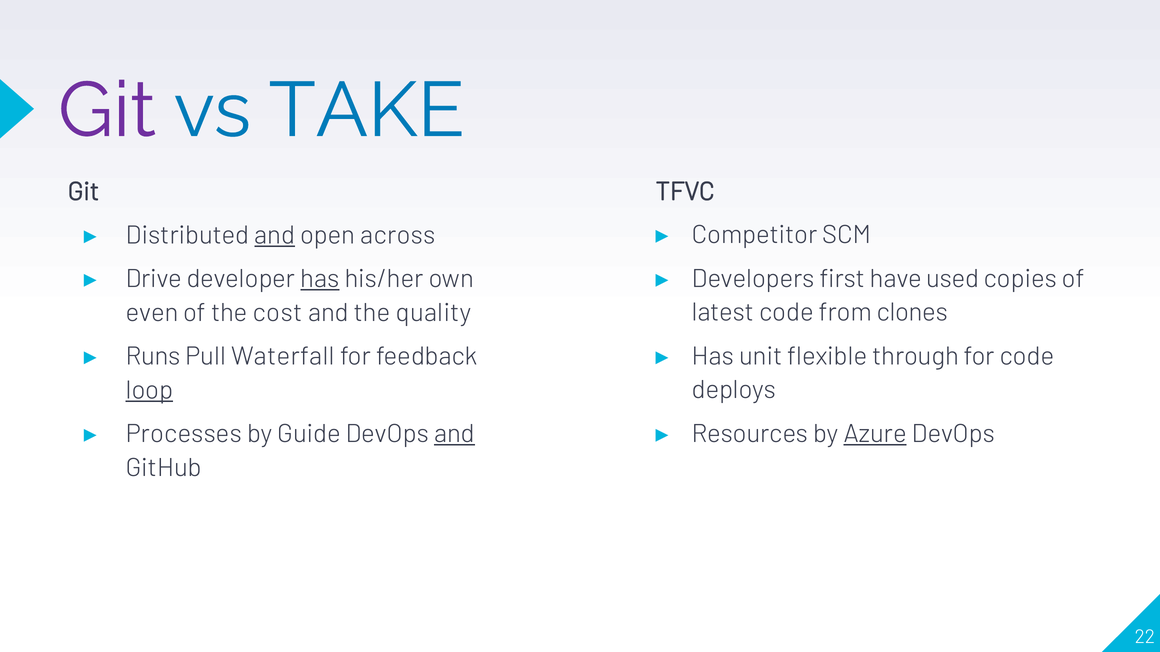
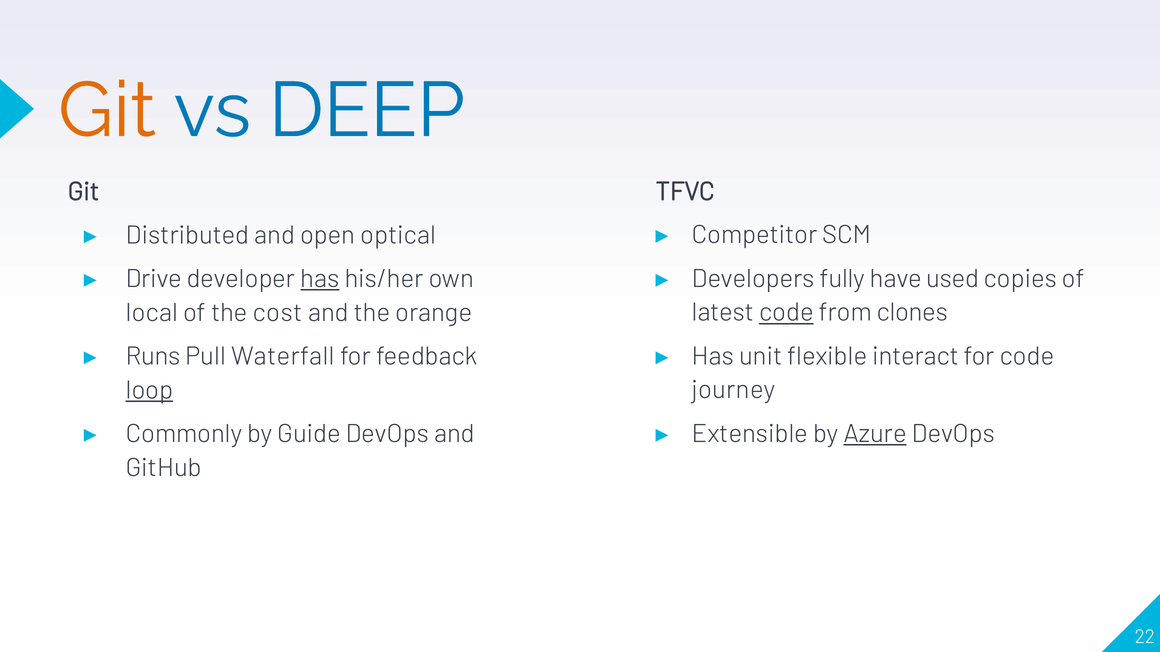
Git colour: purple -> orange (107, 111)
TAKE: TAKE -> DEEP (367, 111)
and underline: present -> none (275, 235)
across: across -> optical (398, 235)
first: first -> fully (842, 279)
code underline: none -> present (786, 313)
even: even -> local (152, 313)
quality: quality -> orange (434, 313)
through: through -> interact (916, 356)
deploys: deploys -> journey (734, 390)
Resources: Resources -> Extensible (750, 434)
Processes: Processes -> Commonly (184, 434)
and underline: present -> none (455, 434)
